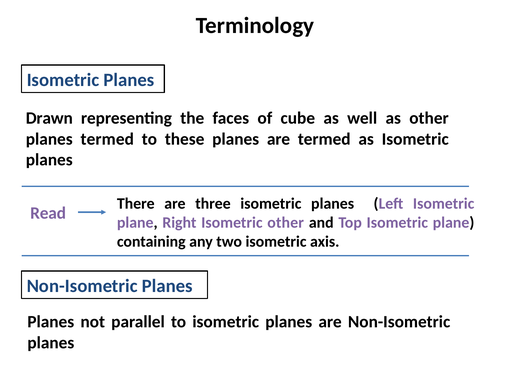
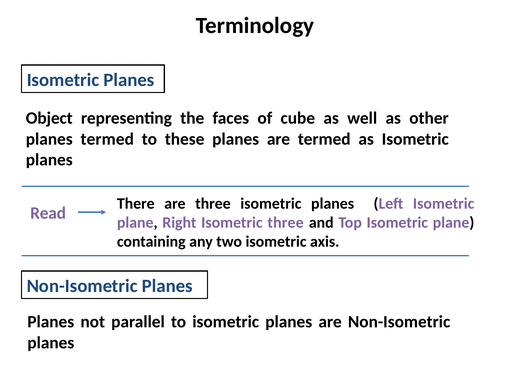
Drawn: Drawn -> Object (49, 118)
Isometric other: other -> three (286, 222)
